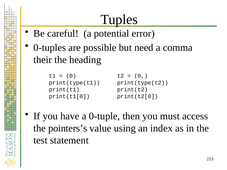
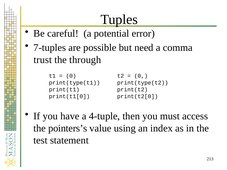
0-tuples: 0-tuples -> 7-tuples (50, 48)
their: their -> trust (43, 60)
heading: heading -> through (85, 60)
0-tuple: 0-tuple -> 4-tuple (104, 116)
